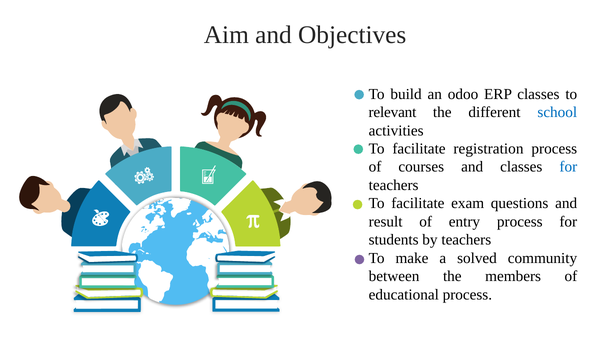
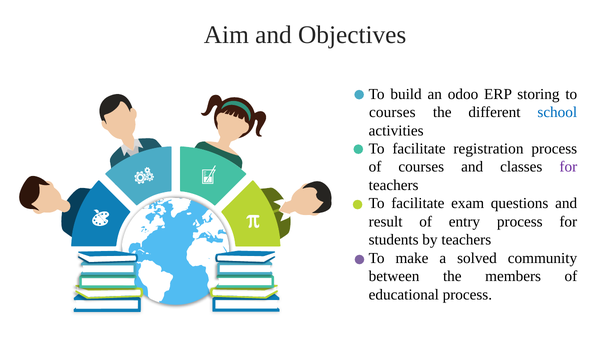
ERP classes: classes -> storing (538, 94)
relevant: relevant -> courses (392, 112)
for colour: blue -> purple (568, 167)
